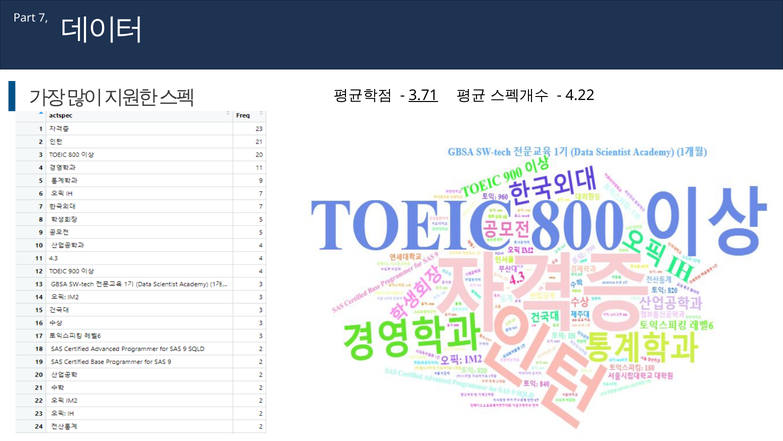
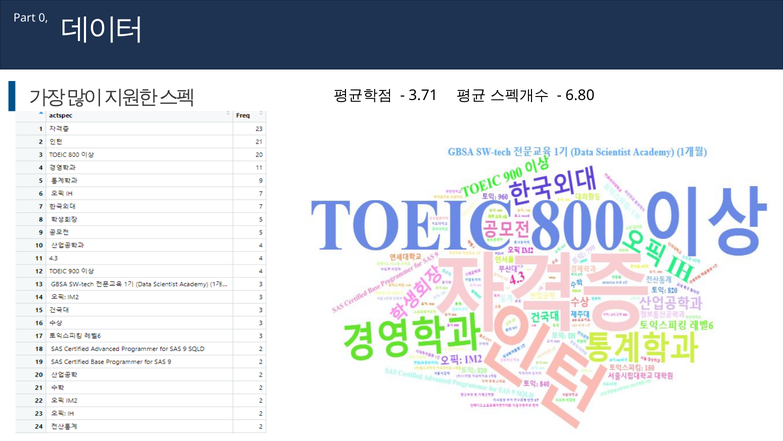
7: 7 -> 0 (43, 18)
3.71 underline: present -> none (423, 95)
4.22: 4.22 -> 6.80 (580, 95)
